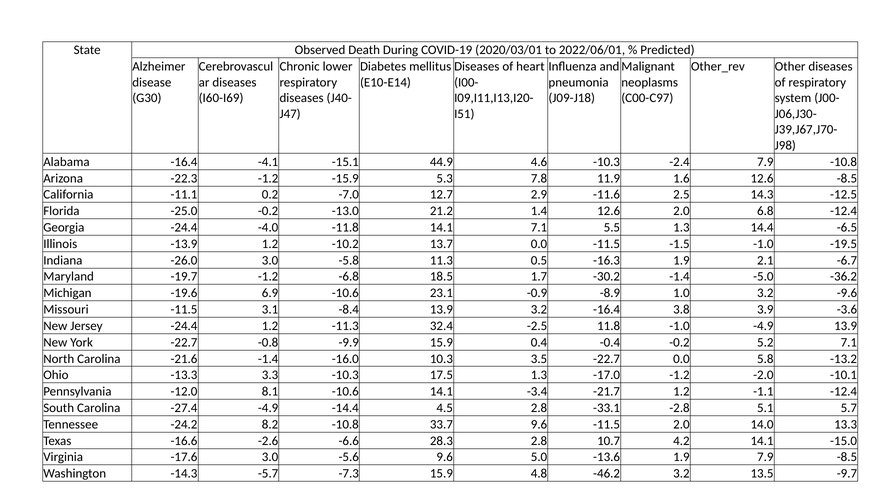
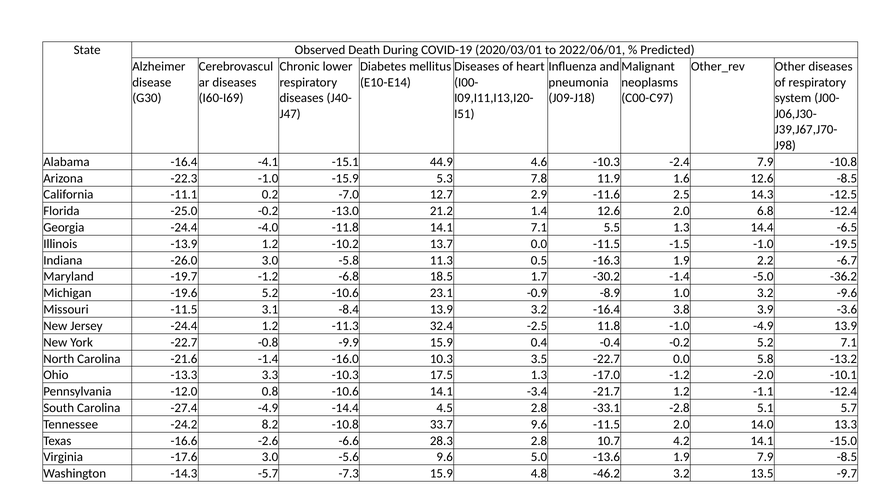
-22.3 -1.2: -1.2 -> -1.0 (268, 179)
2.1: 2.1 -> 2.2 (765, 261)
-19.6 6.9: 6.9 -> 5.2 (270, 293)
8.1: 8.1 -> 0.8 (270, 392)
